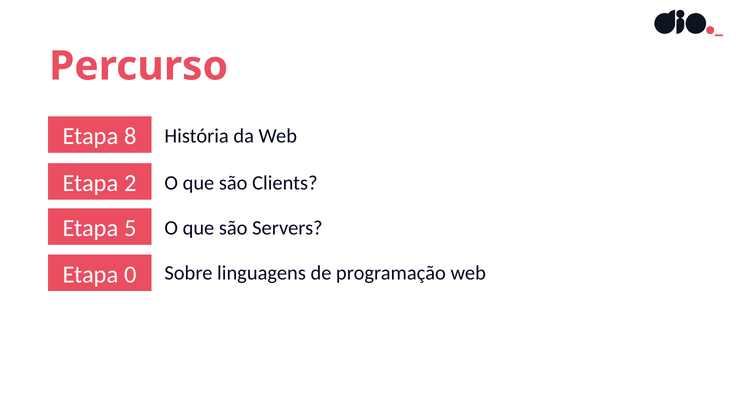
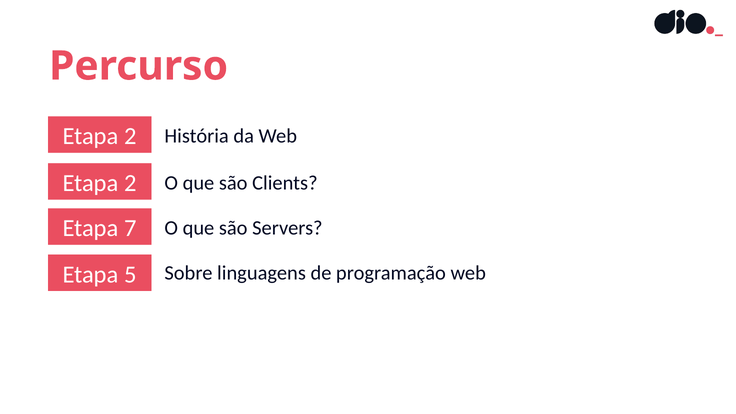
8: 8 -> 2 (130, 136)
5: 5 -> 7 (130, 228)
0: 0 -> 5 (130, 275)
